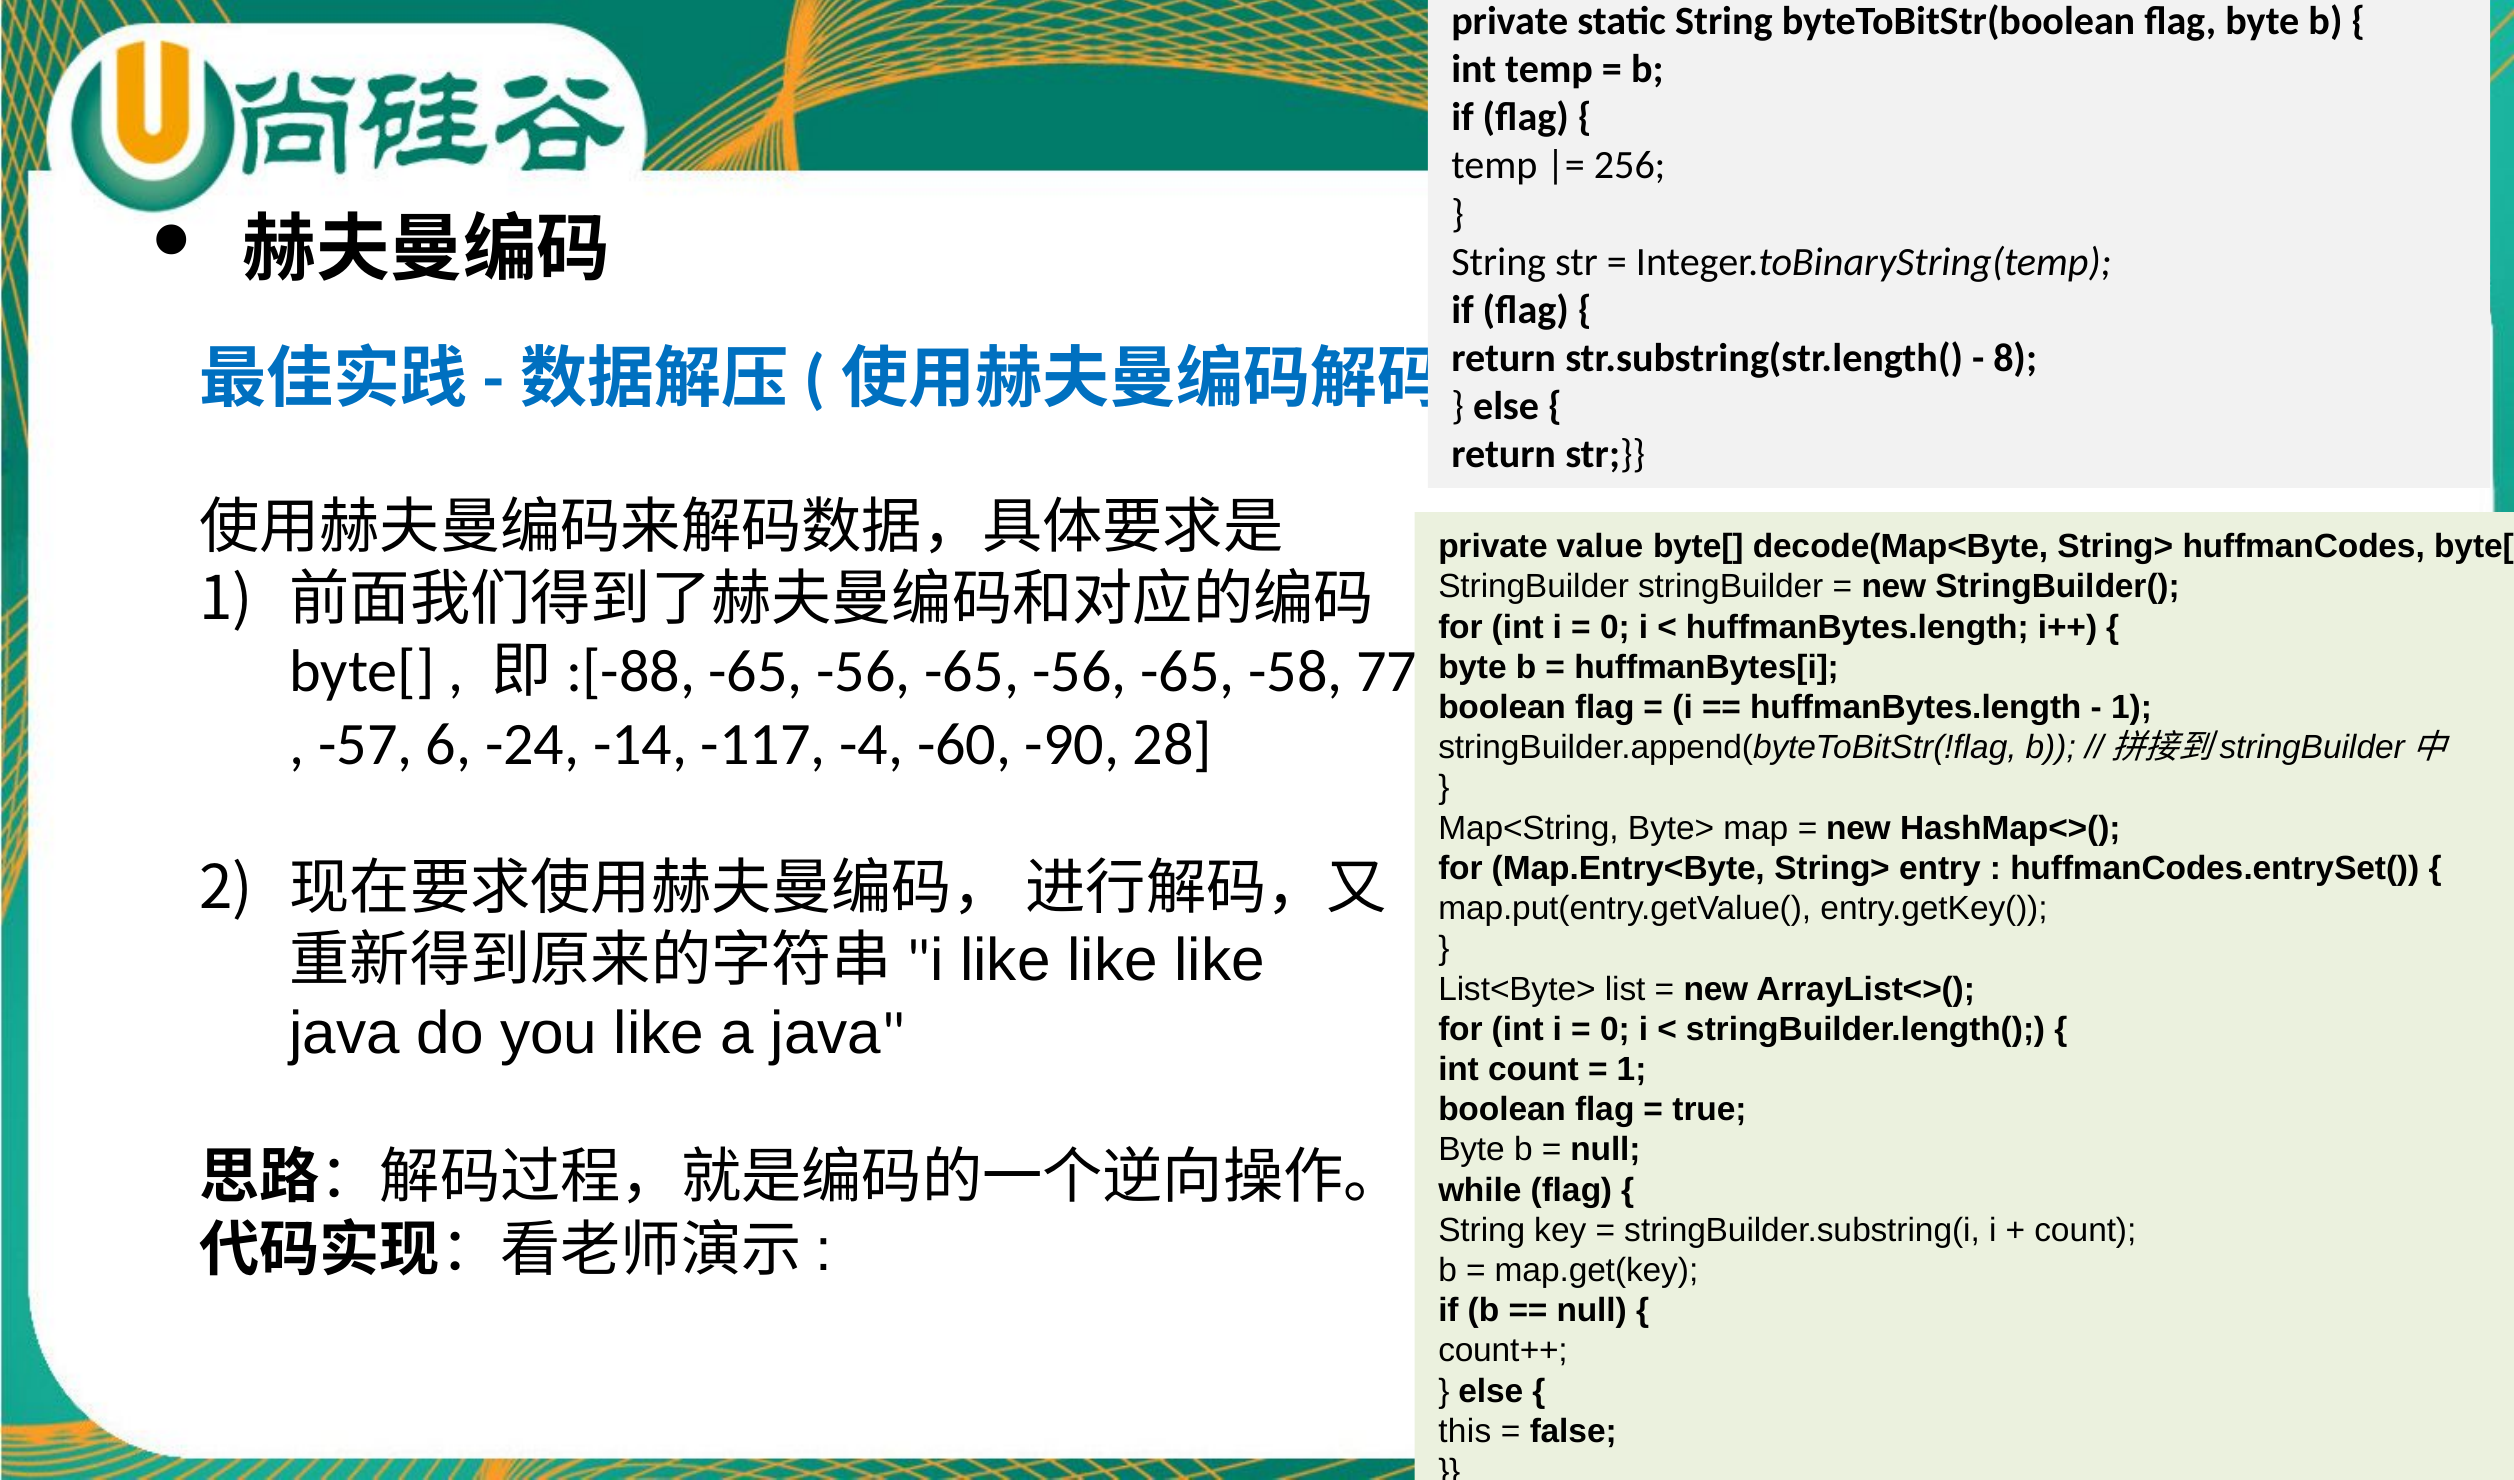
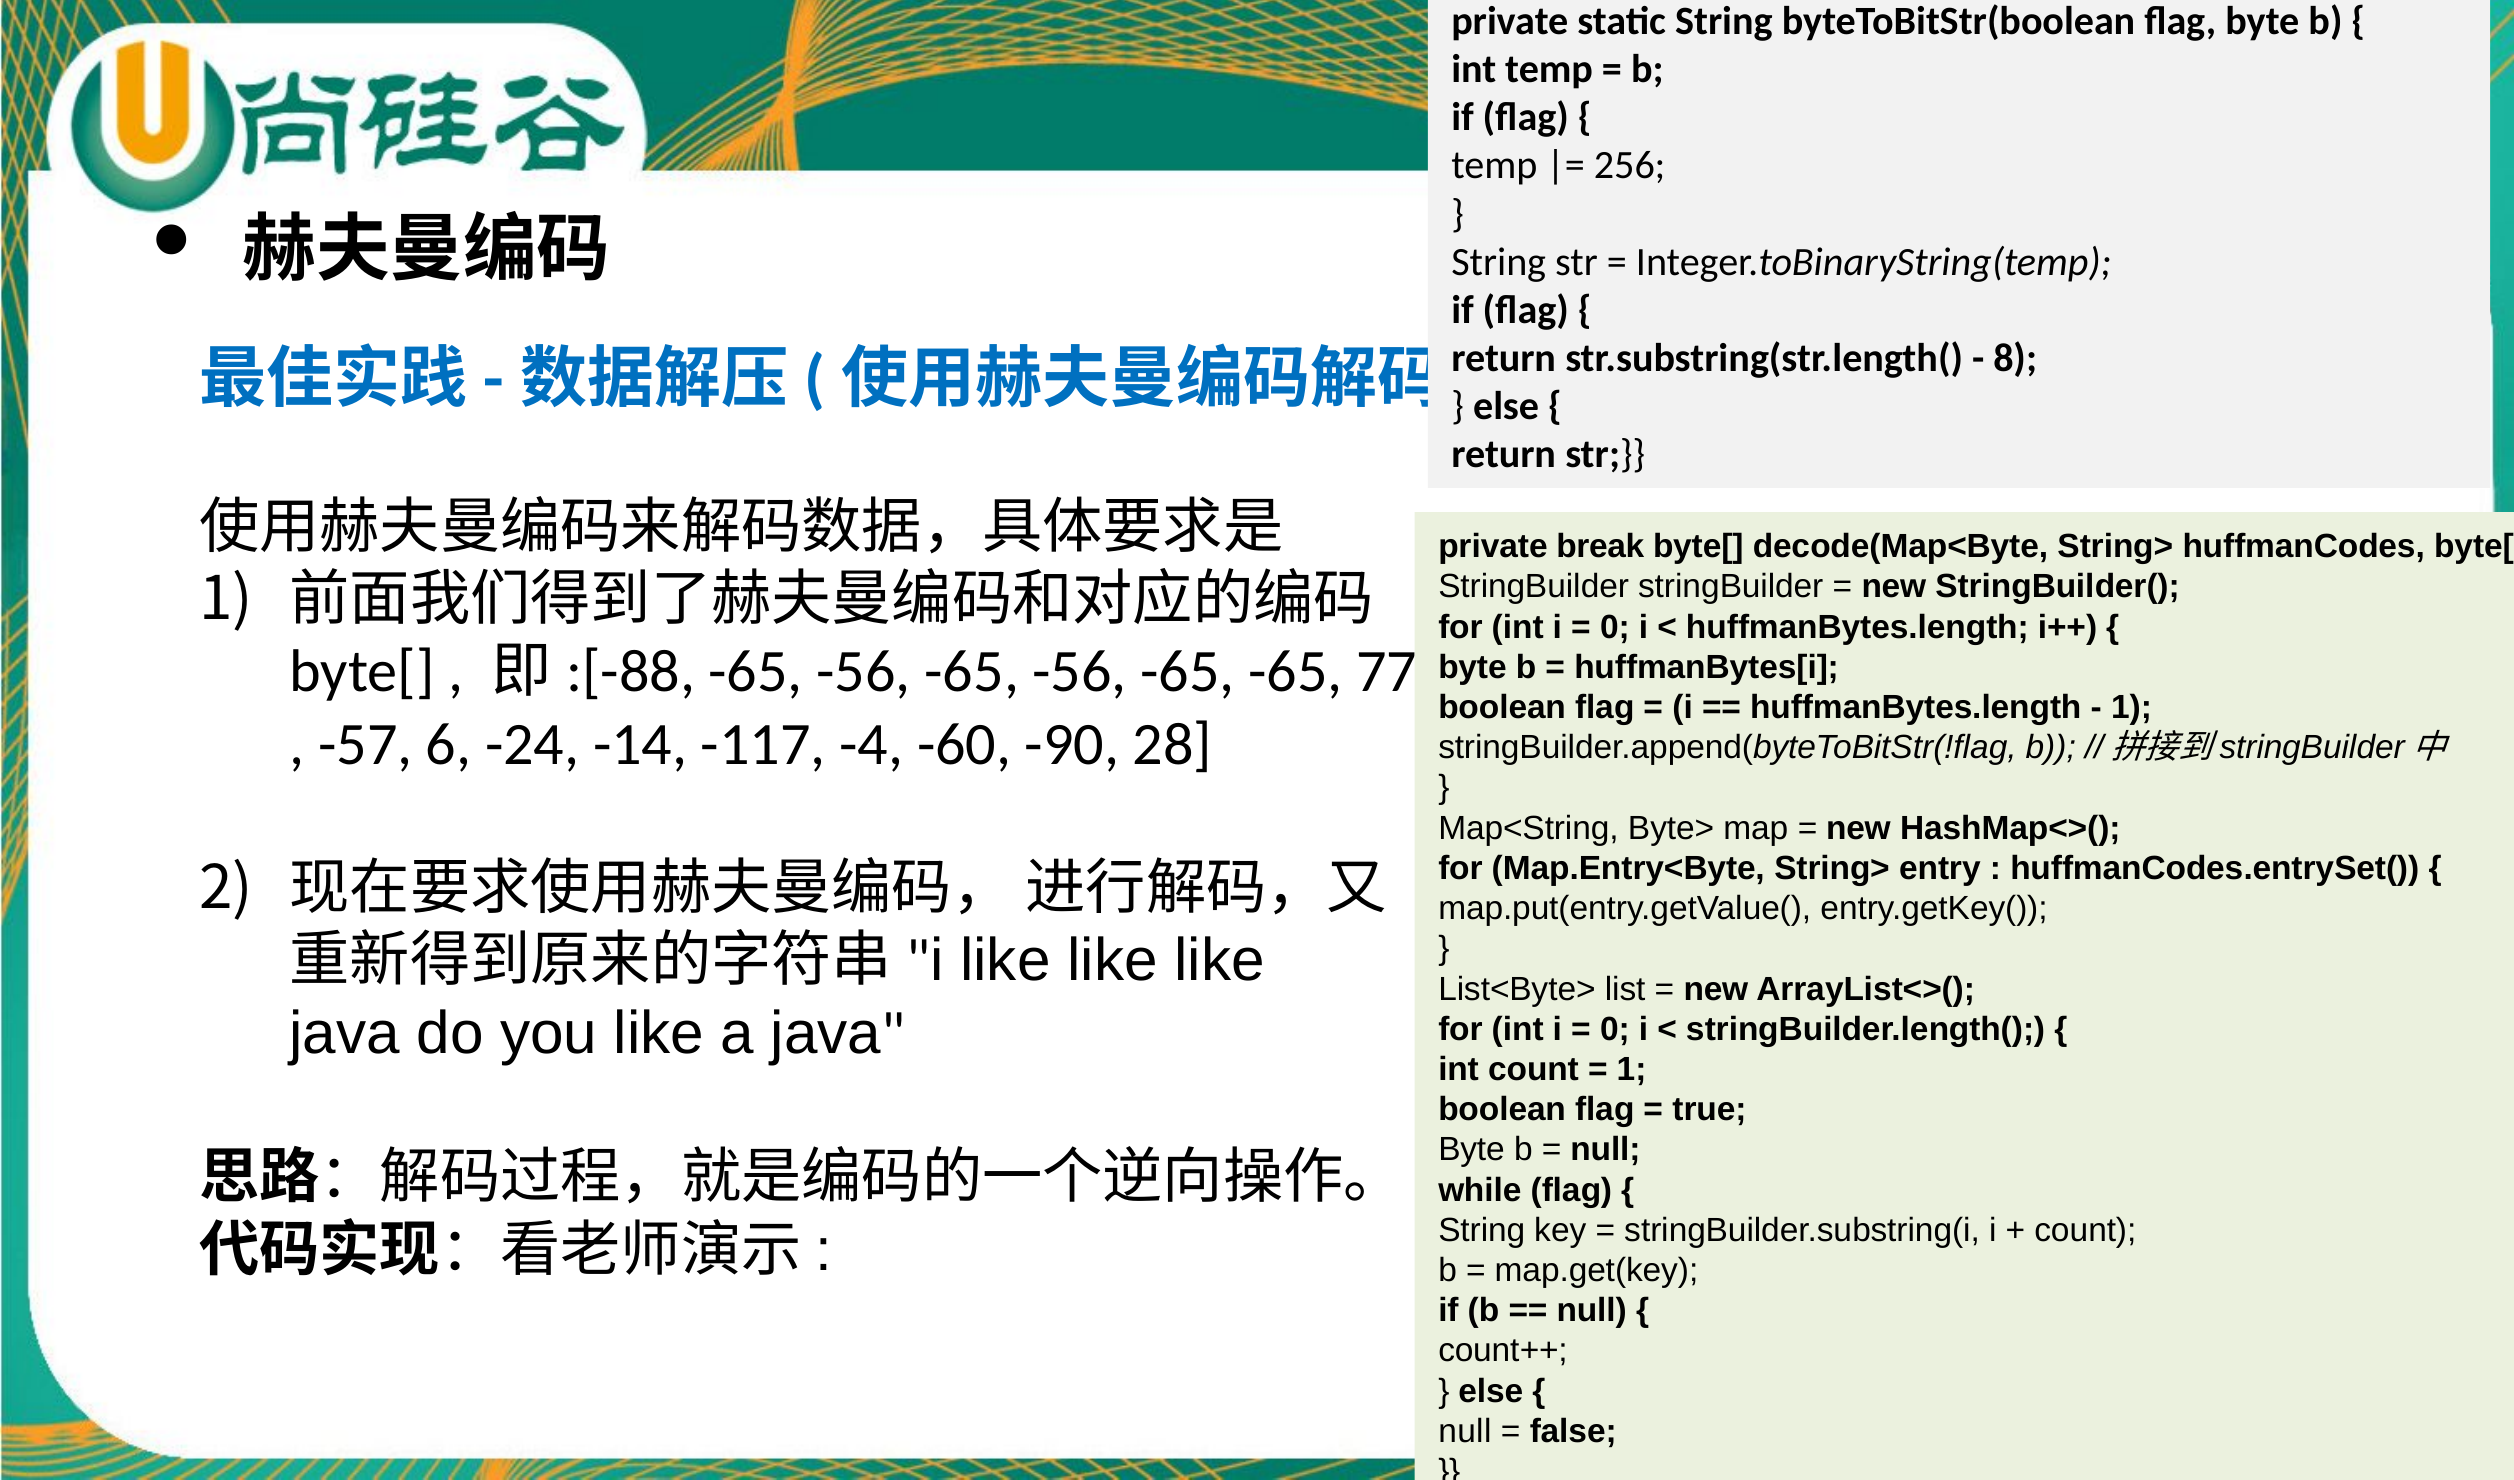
value: value -> break (1600, 547)
-65 -58: -58 -> -65 (1296, 672)
this: this -> null (1465, 1431)
